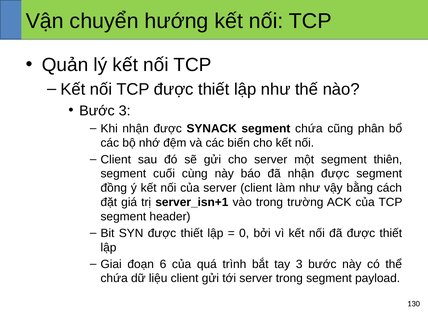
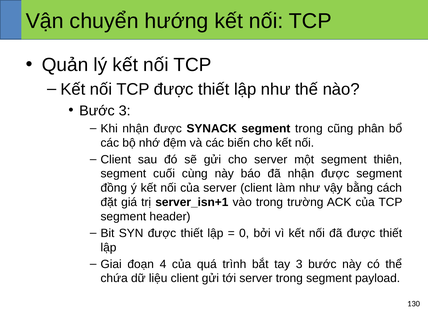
segment chứa: chứa -> trong (309, 129)
6: 6 -> 4 (163, 264)
